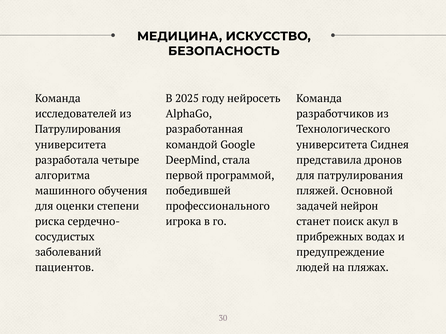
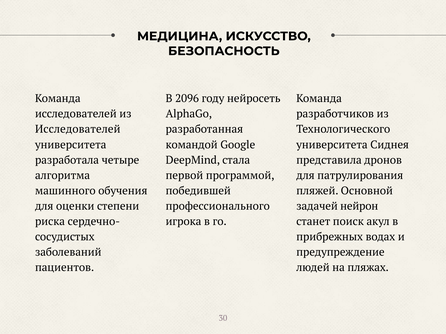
2025: 2025 -> 2096 (187, 99)
Патрулирования: Патрулирования -> Исследователей (78, 130)
